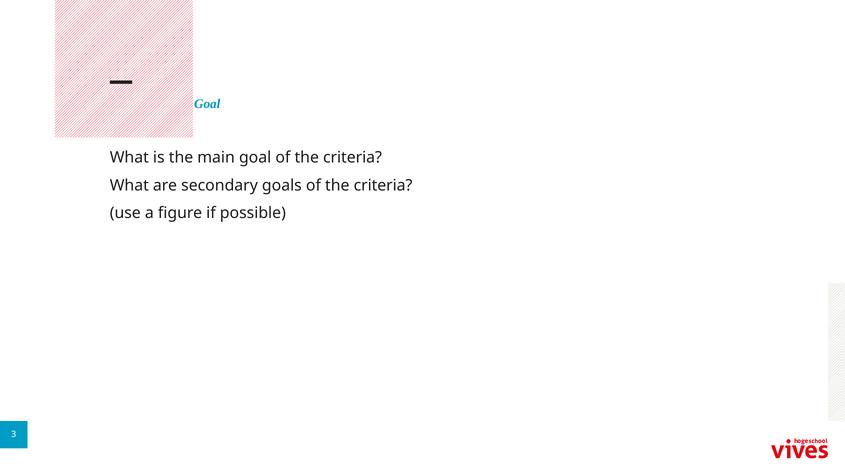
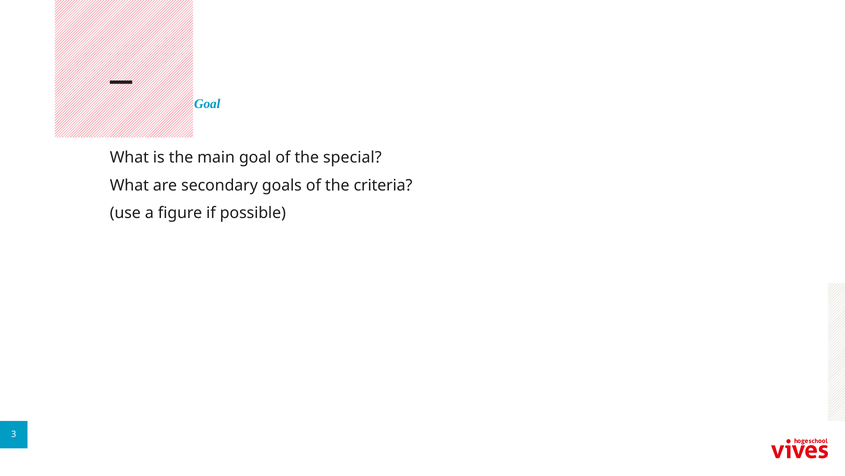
goal of the criteria: criteria -> special (352, 157)
